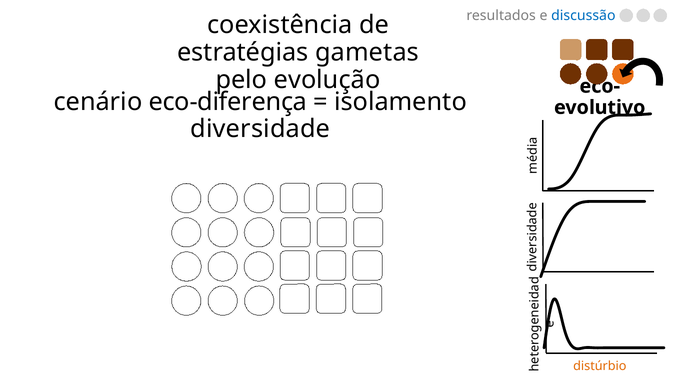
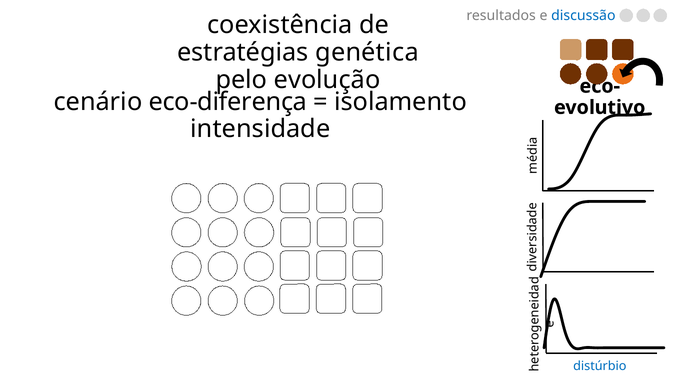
gametas: gametas -> genética (367, 52)
diversidade: diversidade -> intensidade (260, 129)
distúrbio colour: orange -> blue (600, 366)
